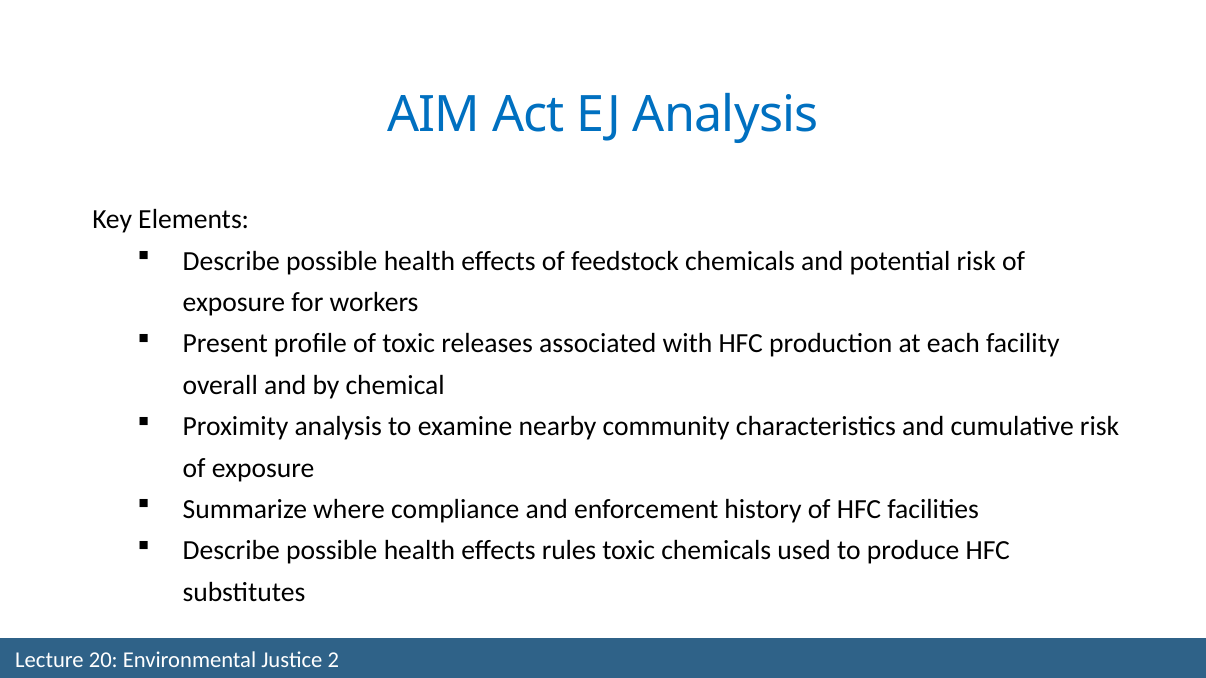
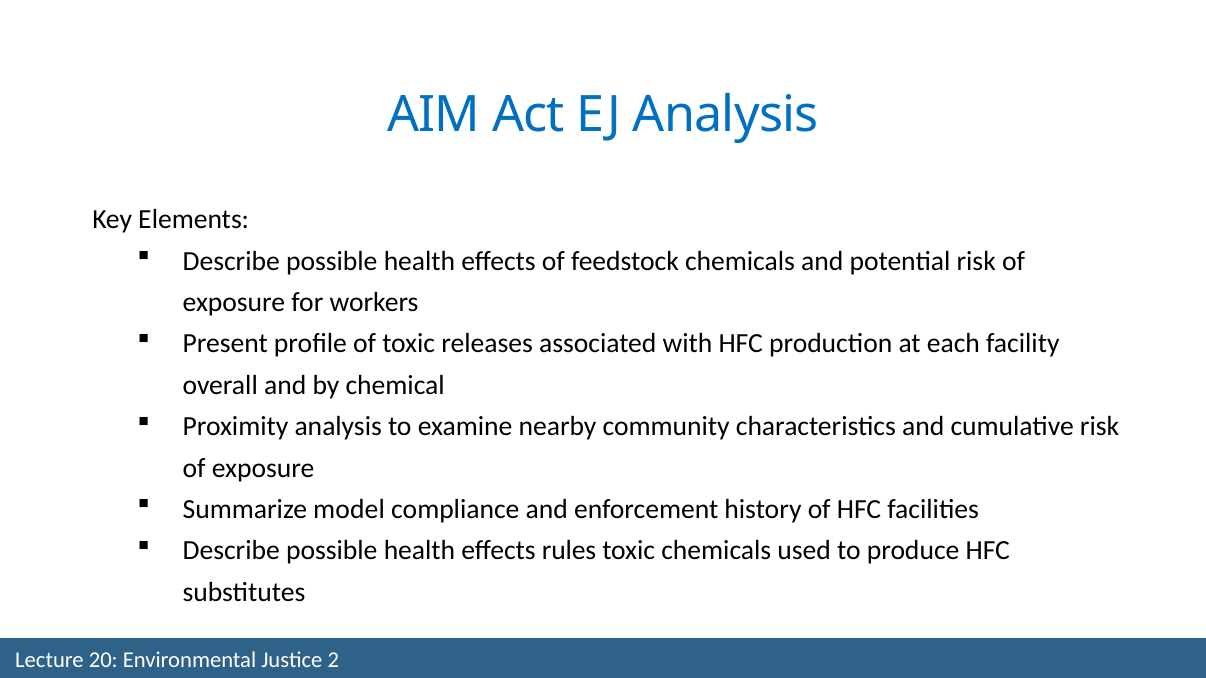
where: where -> model (349, 510)
